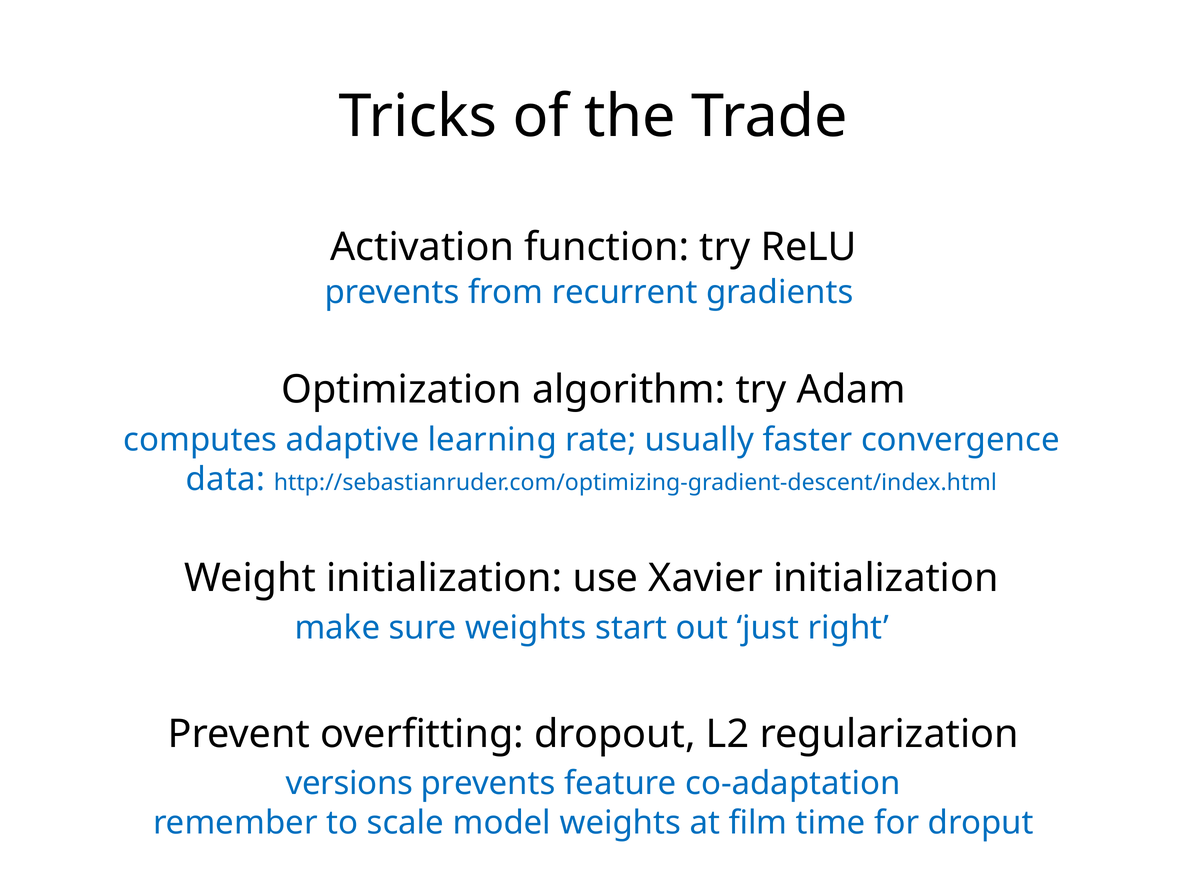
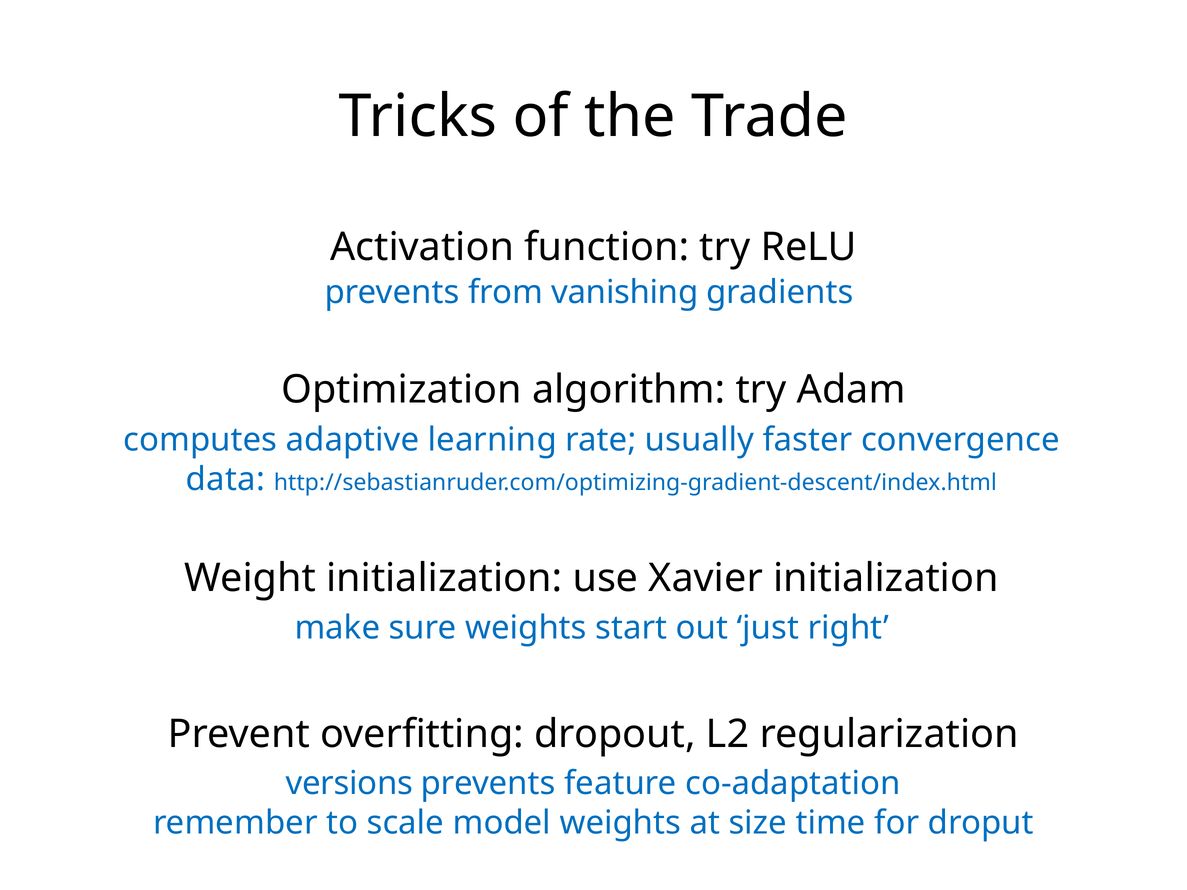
recurrent: recurrent -> vanishing (625, 293)
film: film -> size (758, 823)
